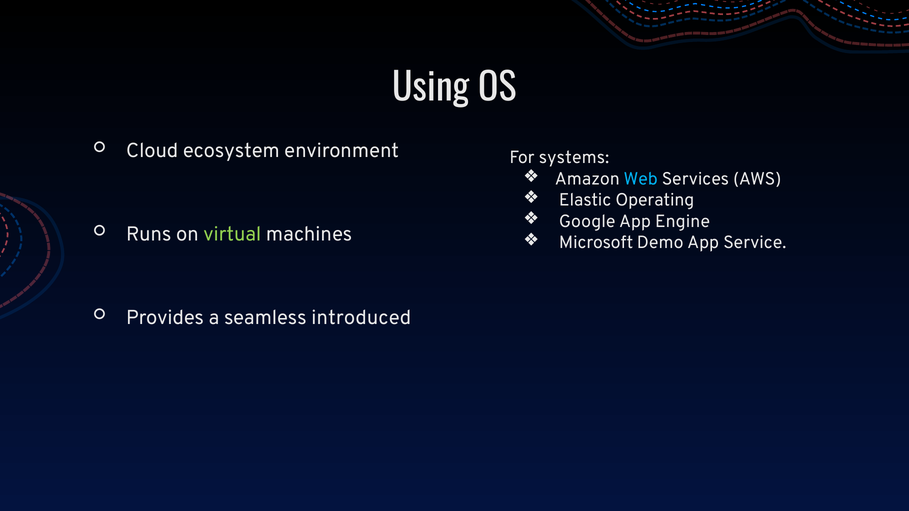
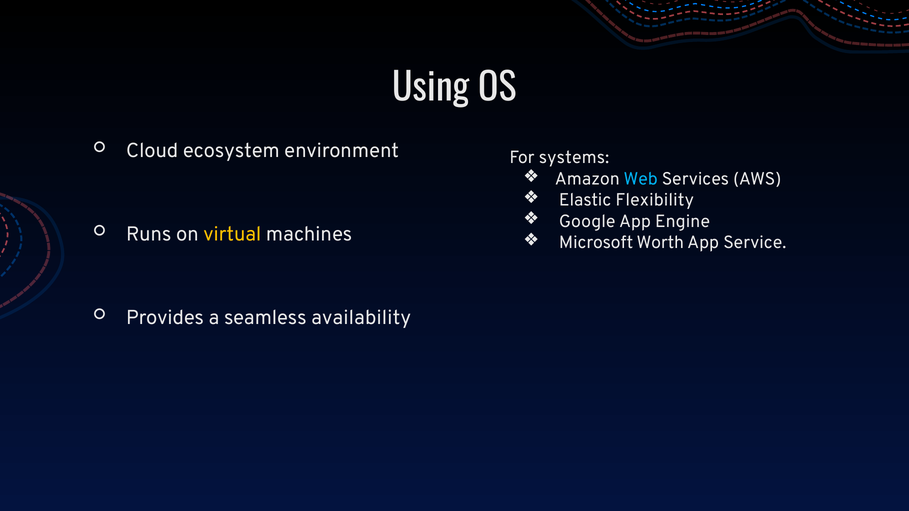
Operating: Operating -> Flexibility (655, 200)
virtual colour: light green -> yellow (232, 234)
Demo: Demo -> Worth (660, 243)
introduced: introduced -> availability (361, 318)
